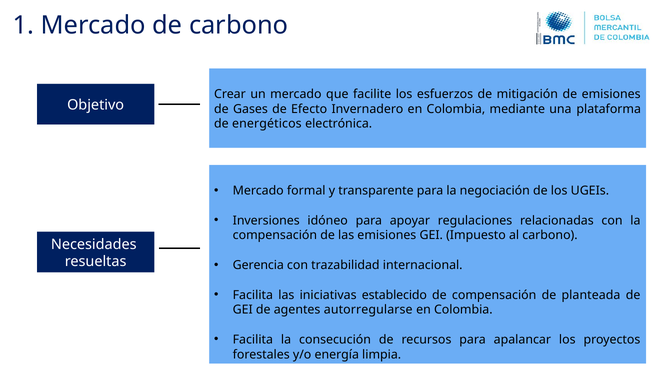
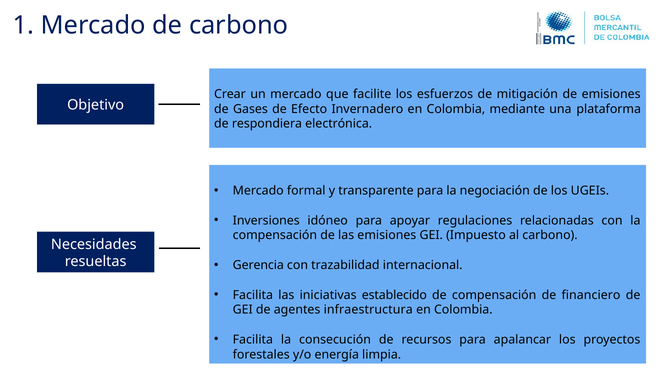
energéticos: energéticos -> respondiera (267, 124)
planteada: planteada -> financiero (591, 295)
autorregularse: autorregularse -> infraestructura (368, 310)
